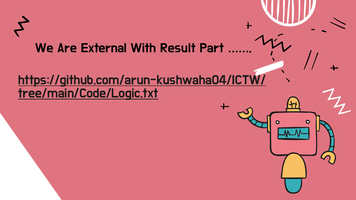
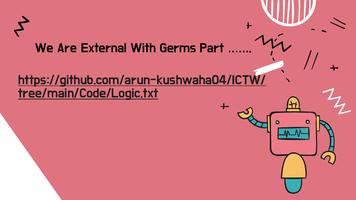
Result: Result -> Germs (178, 48)
